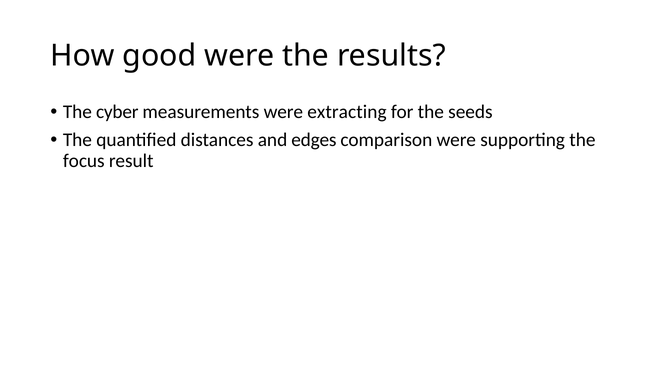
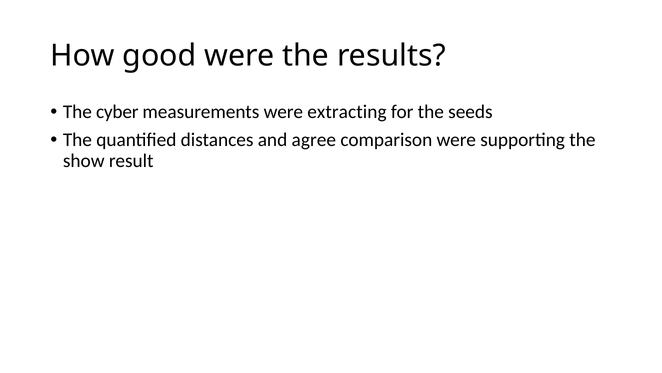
edges: edges -> agree (314, 140)
focus: focus -> show (84, 161)
